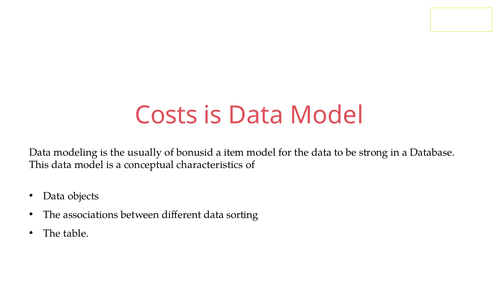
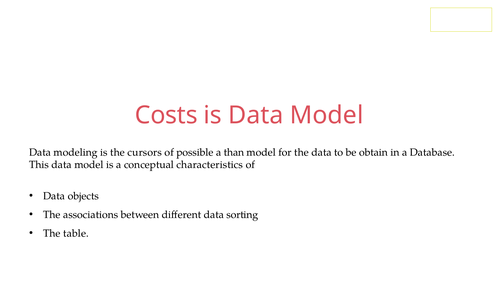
usually: usually -> cursors (145, 152)
bonusid: bonusid -> possible (195, 152)
item: item -> than (234, 152)
strong: strong -> obtain (374, 152)
